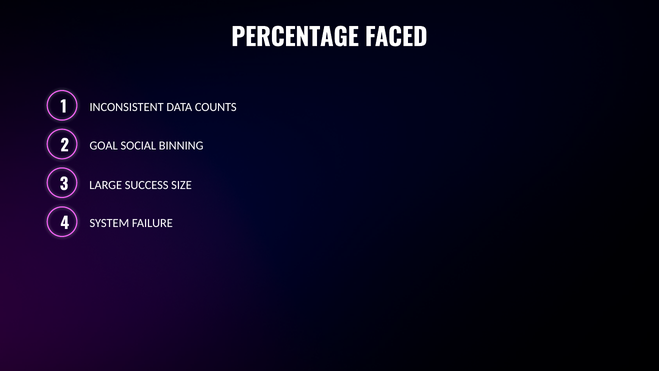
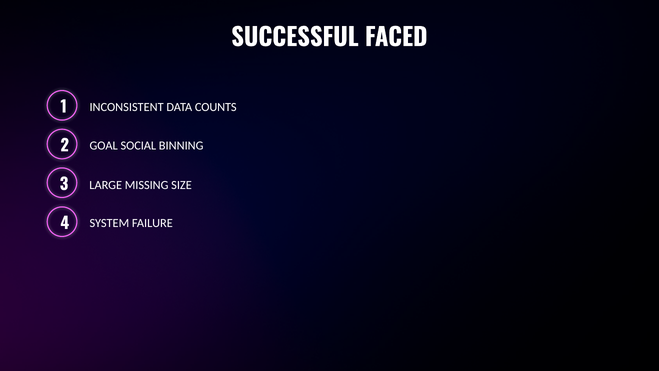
PERCENTAGE: PERCENTAGE -> SUCCESSFUL (295, 38)
SUCCESS: SUCCESS -> MISSING (147, 185)
